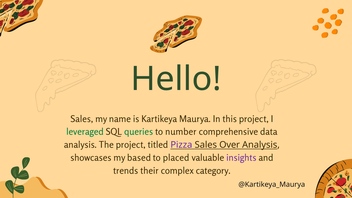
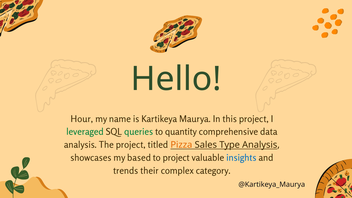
Sales: Sales -> Hour (82, 119)
number: number -> quantity (181, 132)
Pizza colour: purple -> orange (181, 145)
Over: Over -> Type (230, 145)
to placed: placed -> project (176, 158)
insights colour: purple -> blue (241, 158)
